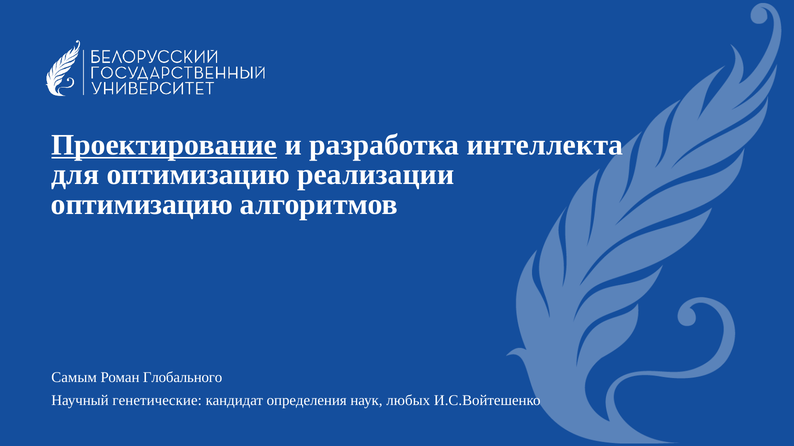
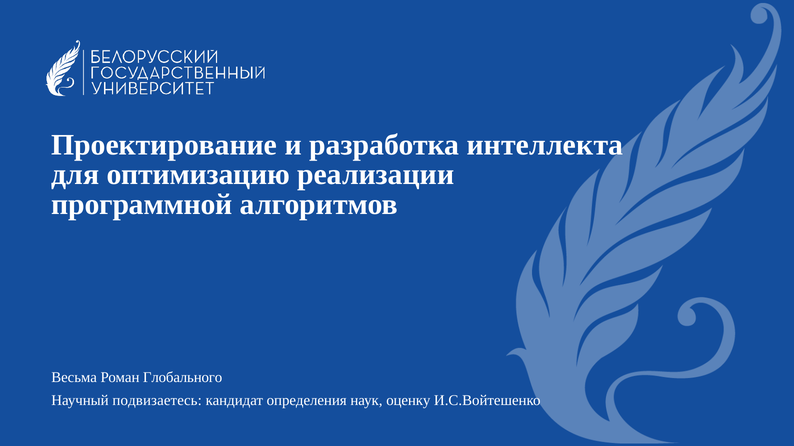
Проектирование underline: present -> none (164, 145)
оптимизацию: оптимизацию -> программной (142, 205)
Самым: Самым -> Весьма (74, 378)
генетические: генетические -> подвизаетесь (157, 401)
любых: любых -> оценку (408, 401)
